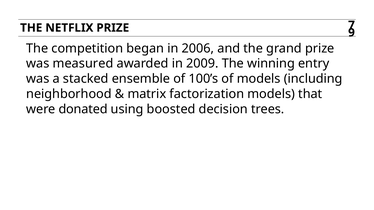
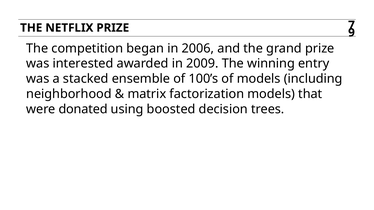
measured: measured -> interested (83, 64)
